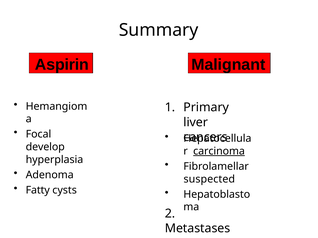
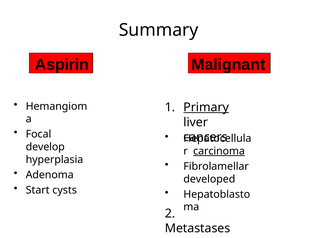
Primary underline: none -> present (206, 108)
suspected: suspected -> developed (209, 179)
Fatty: Fatty -> Start (38, 190)
